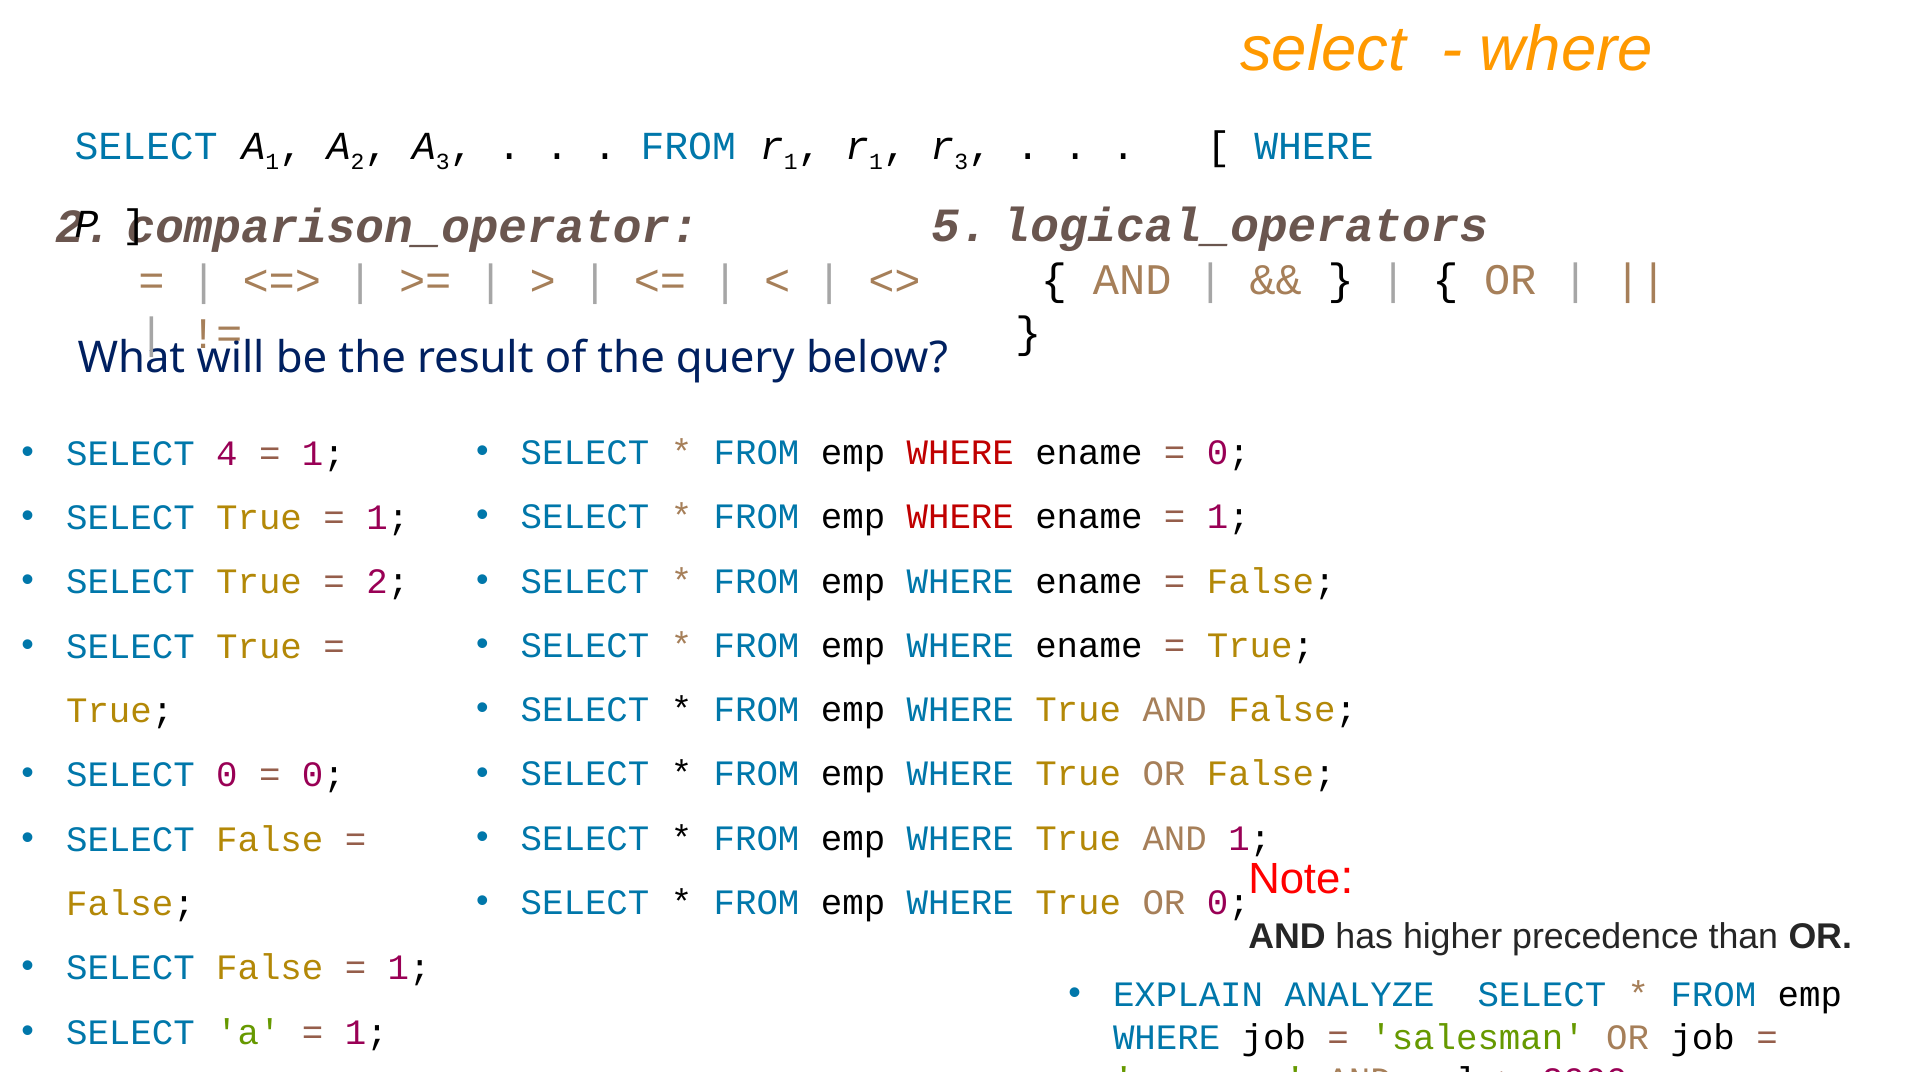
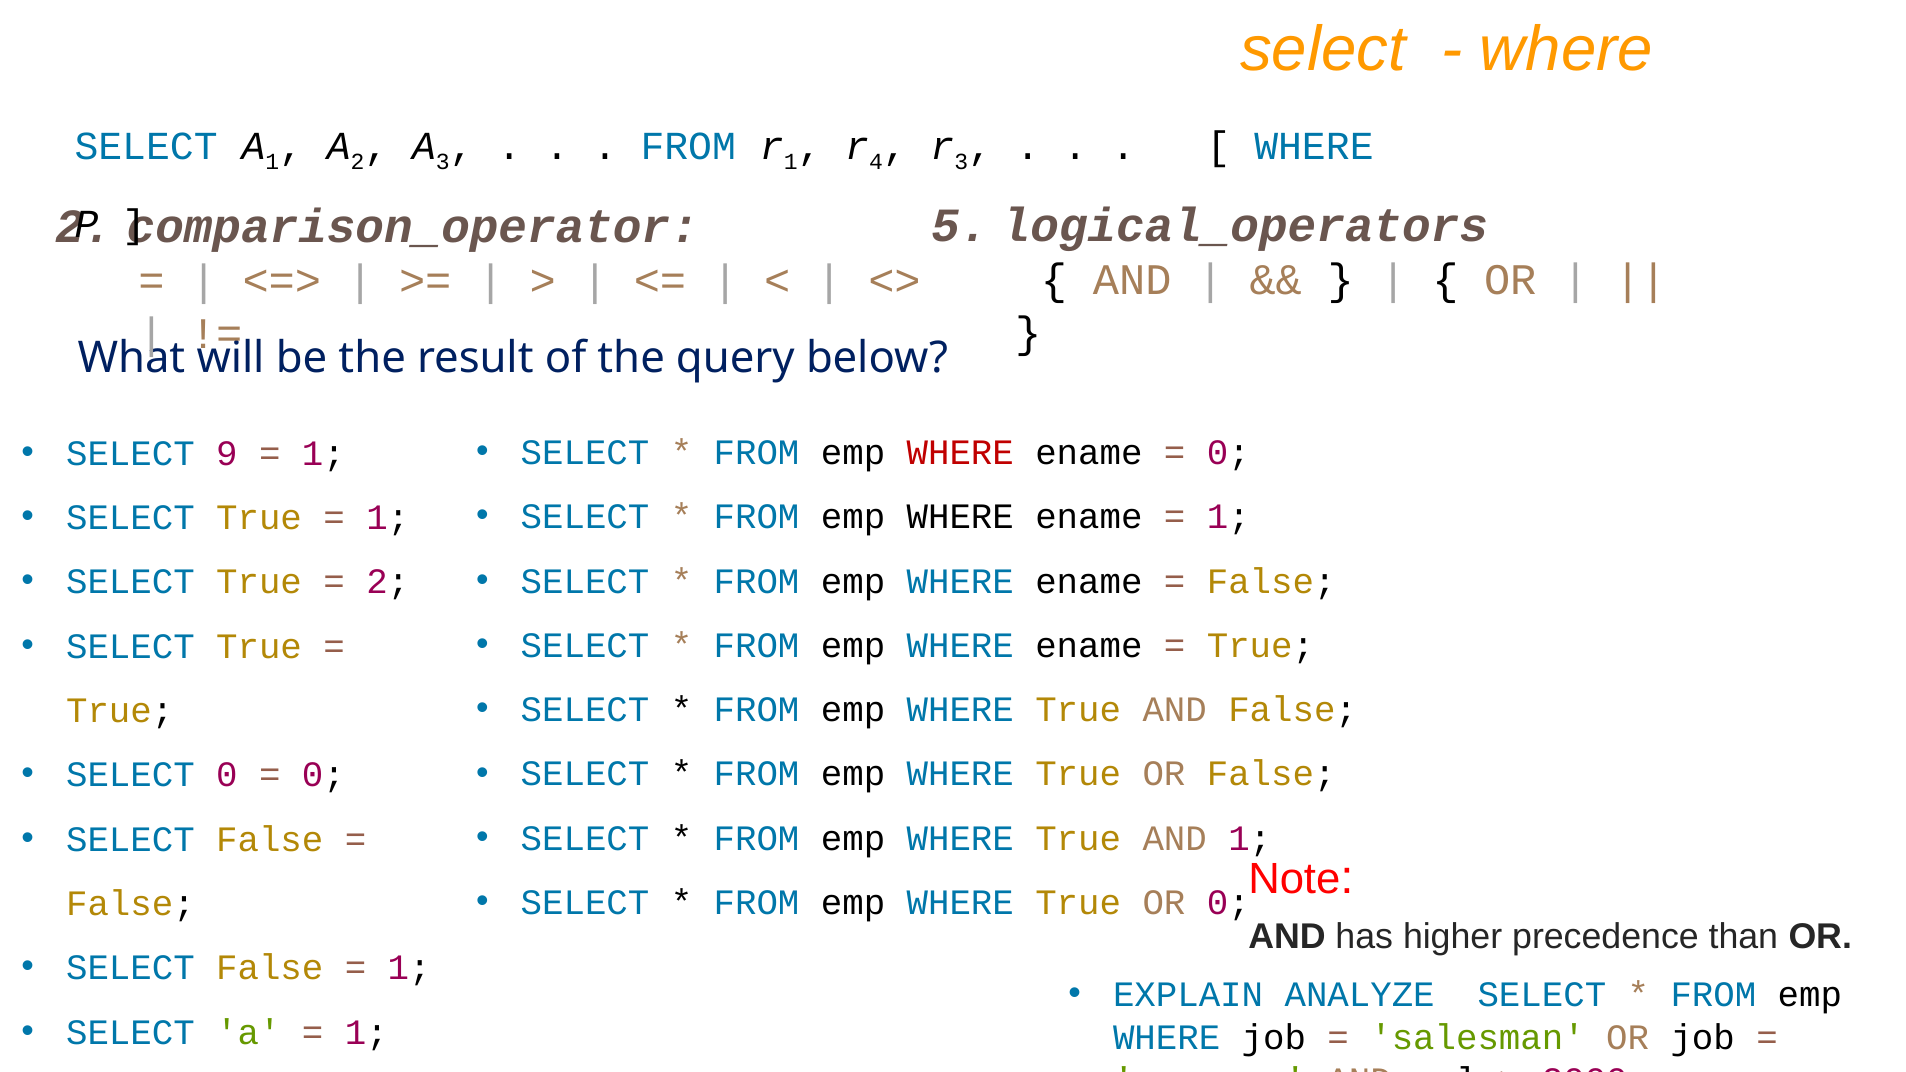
1: 1 -> 4 (876, 162)
4: 4 -> 9 (227, 453)
WHERE colour: red -> black (960, 517)
